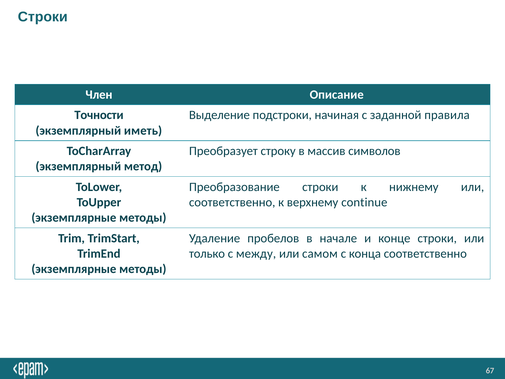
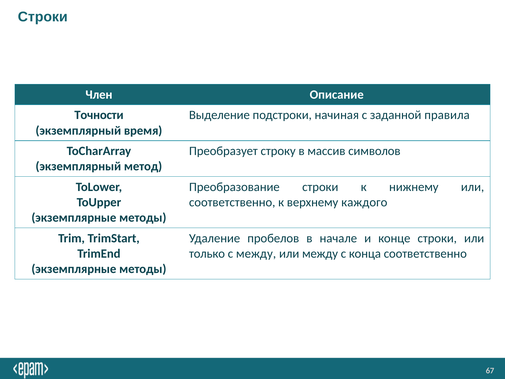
иметь: иметь -> время (143, 130)
continue: continue -> каждого (364, 202)
или самом: самом -> между (320, 254)
